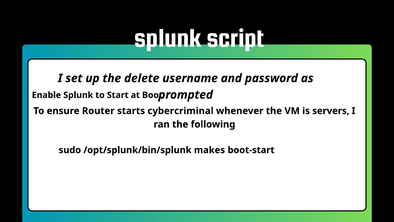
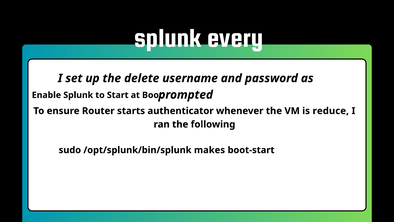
script: script -> every (235, 38)
cybercriminal: cybercriminal -> authenticator (181, 111)
servers: servers -> reduce (331, 111)
